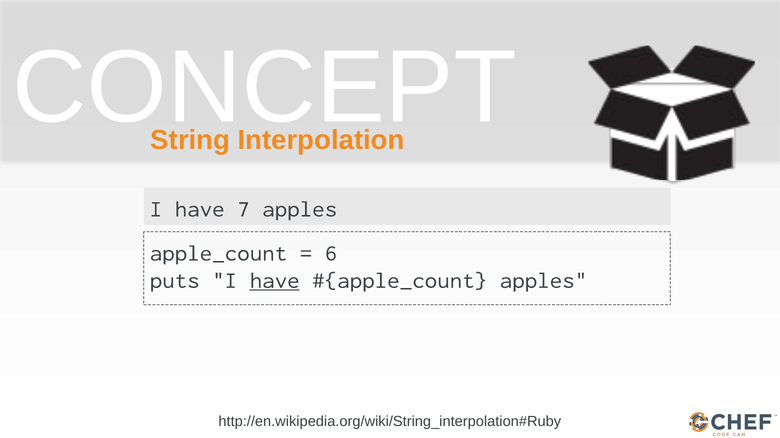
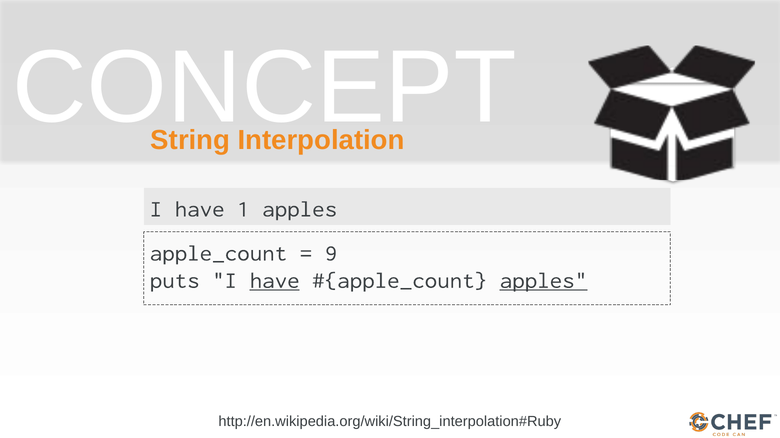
7: 7 -> 1 (243, 209)
6: 6 -> 9 (331, 253)
apples underline: none -> present (543, 281)
